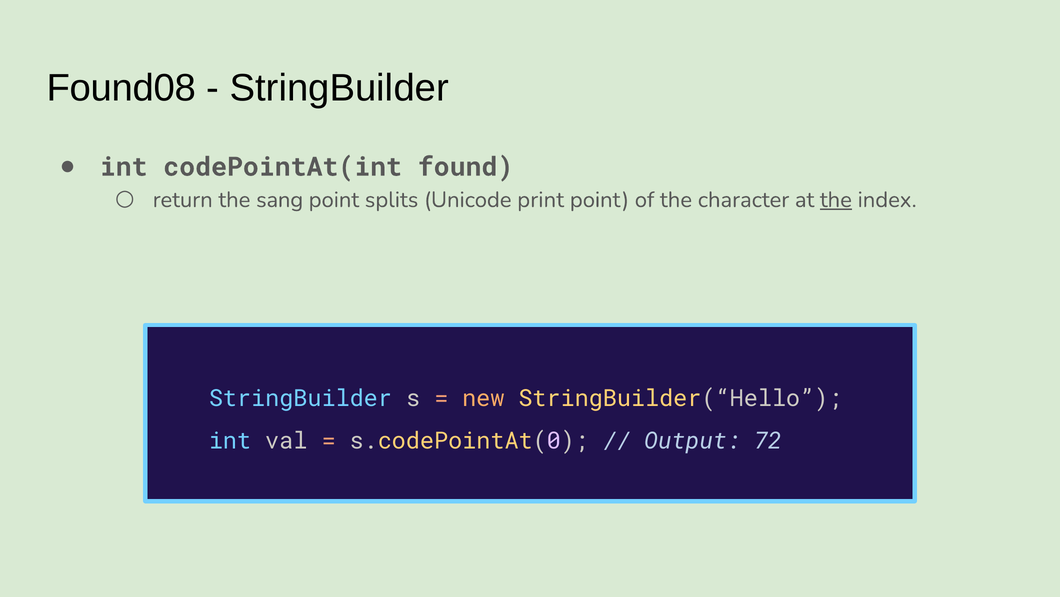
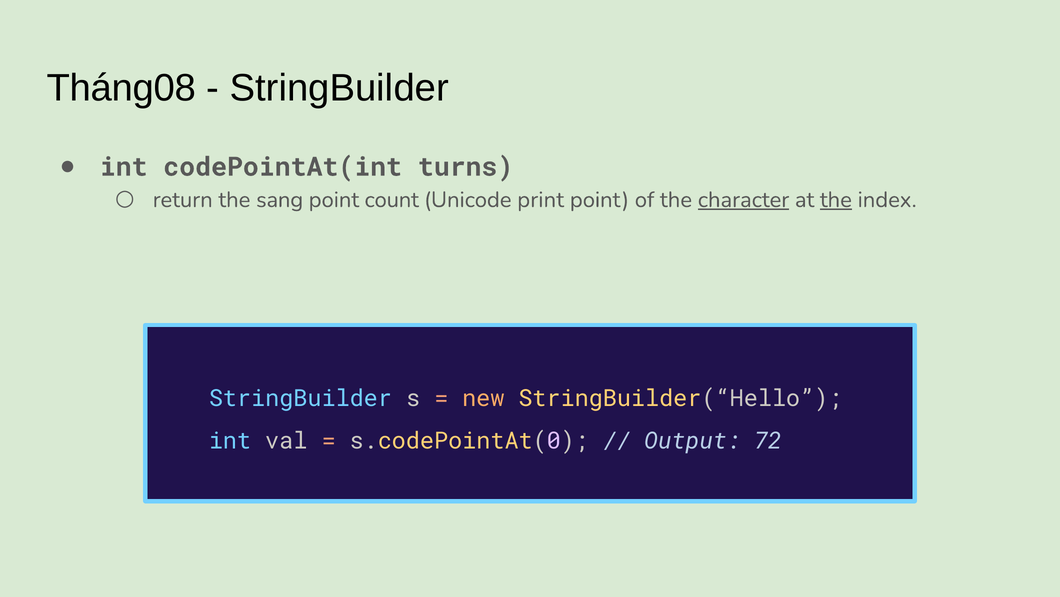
Found08: Found08 -> Tháng08 (121, 88)
found: found -> turns (465, 167)
splits: splits -> count (392, 199)
character underline: none -> present (743, 199)
